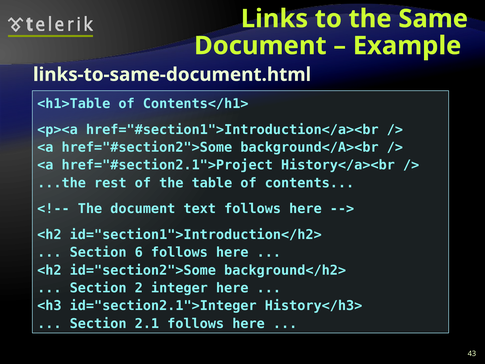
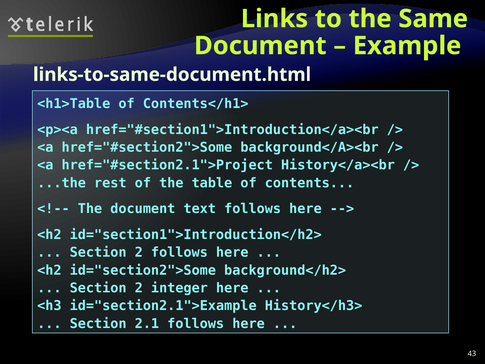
6: 6 -> 2 (139, 252)
id="section2.1">Integer: id="section2.1">Integer -> id="section2.1">Example (163, 306)
